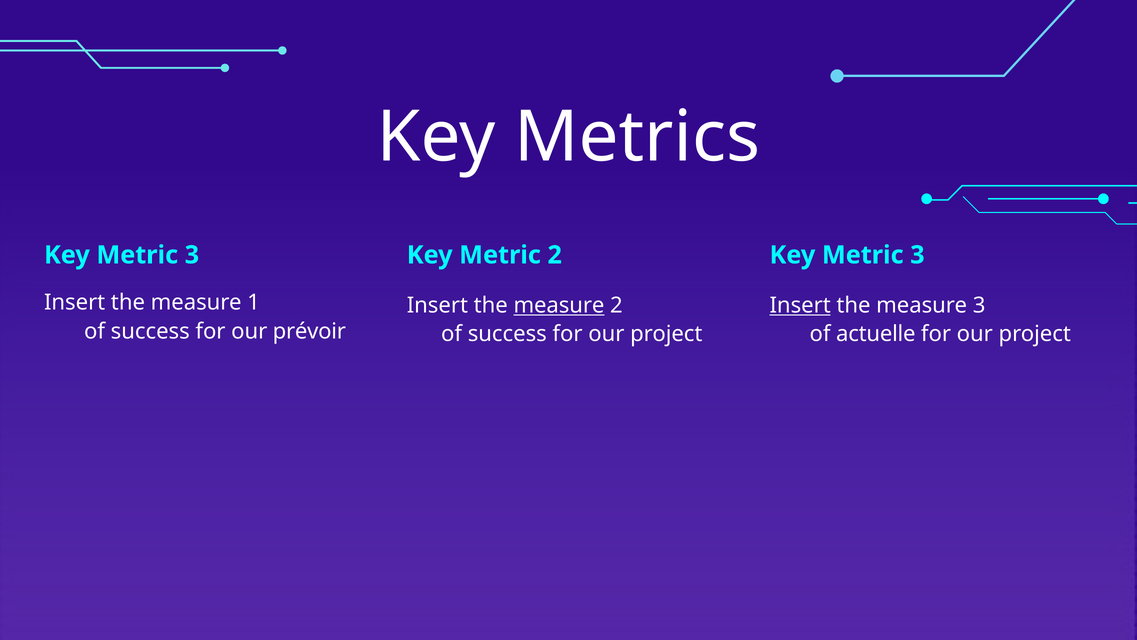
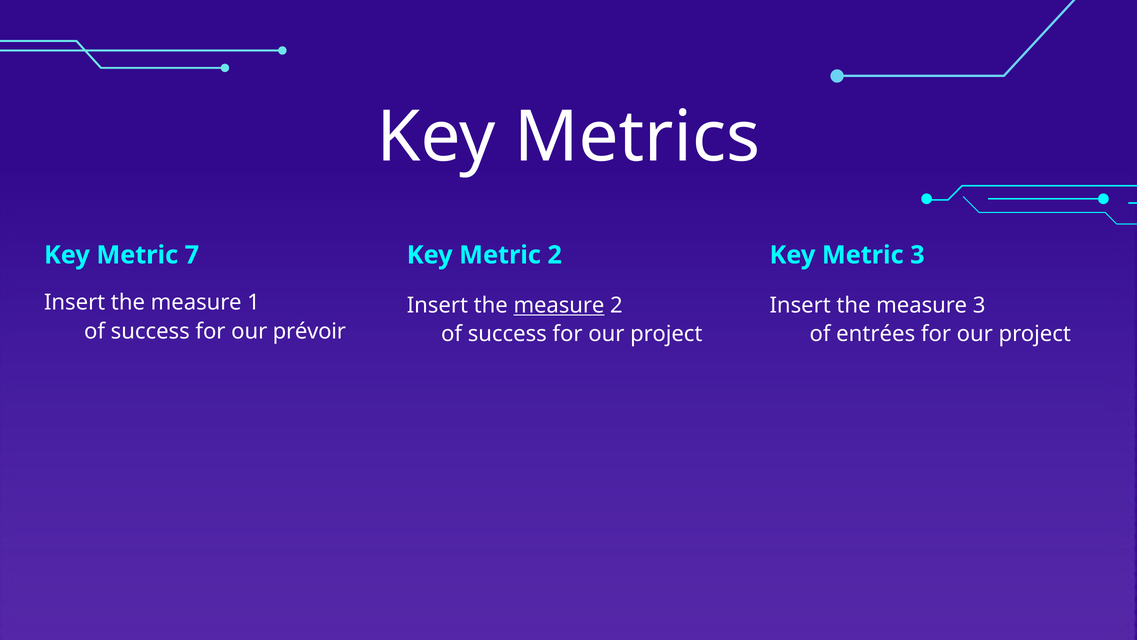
3: 3 -> 7 (192, 255)
Insert underline: present -> none (800, 305)
actuelle: actuelle -> entrées (876, 334)
